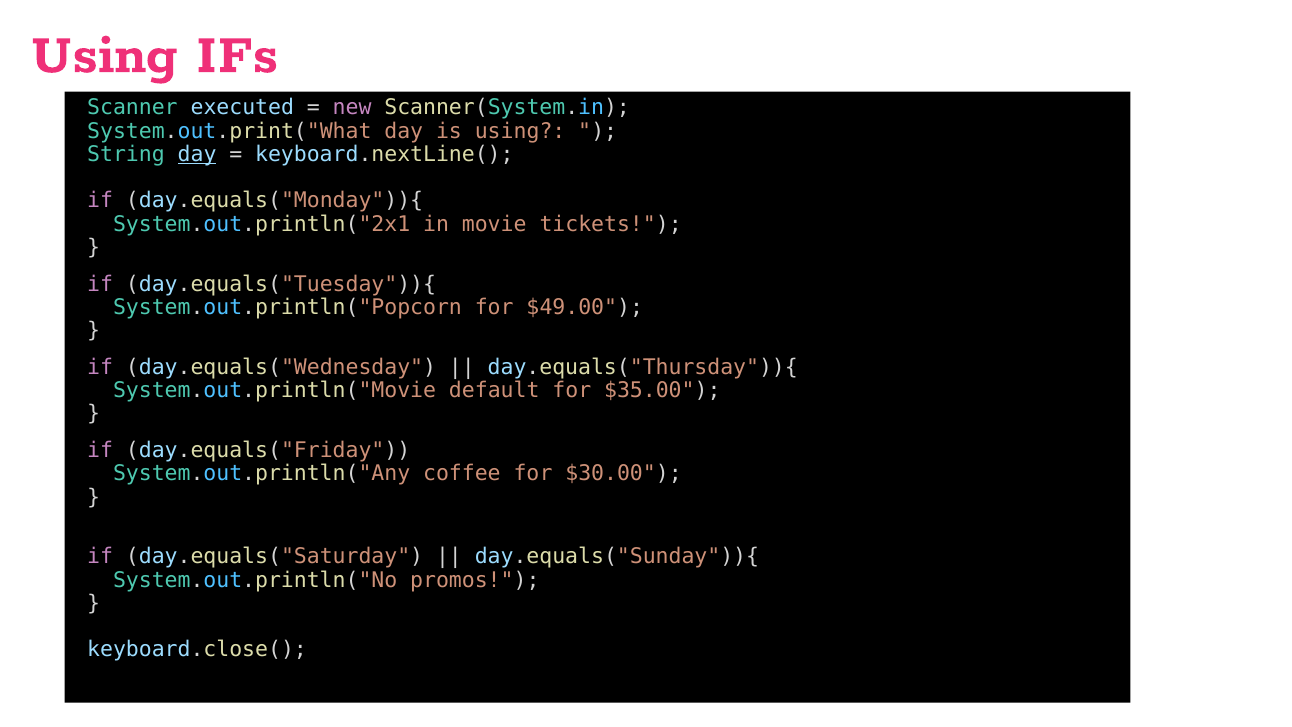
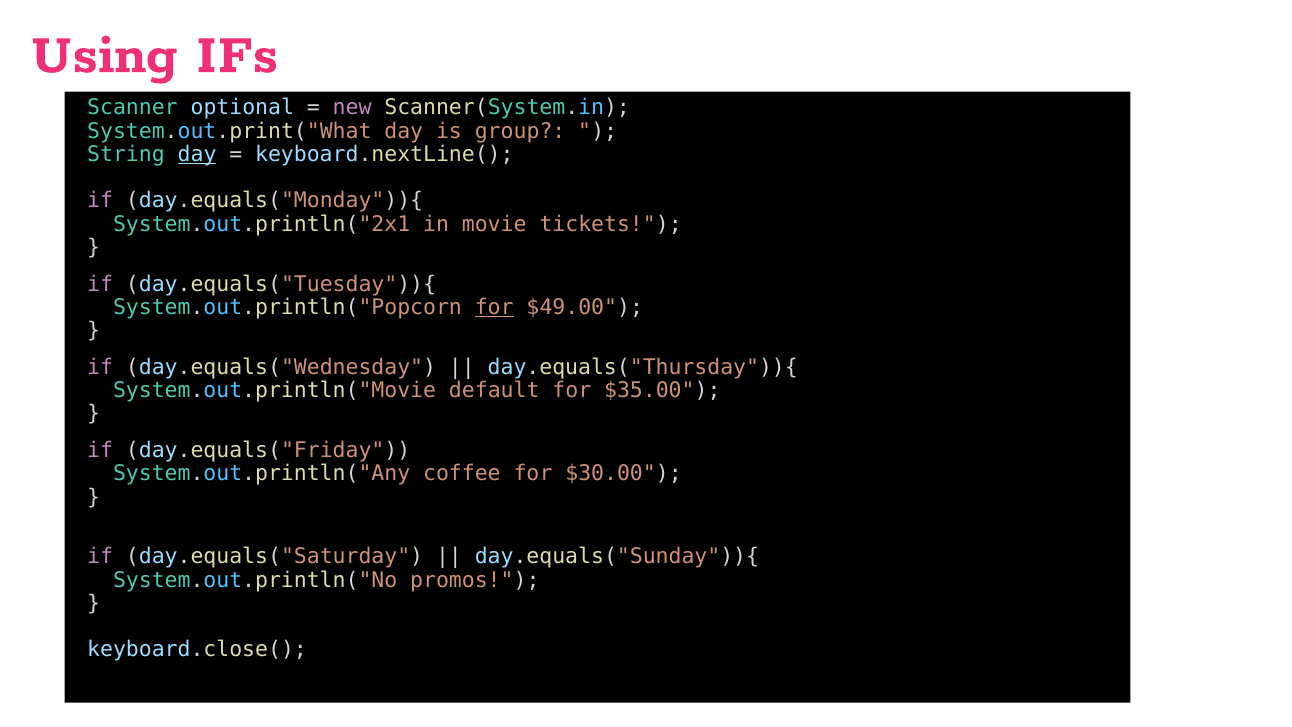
executed: executed -> optional (242, 108)
is using: using -> group (520, 131)
for underline: none -> present (494, 307)
